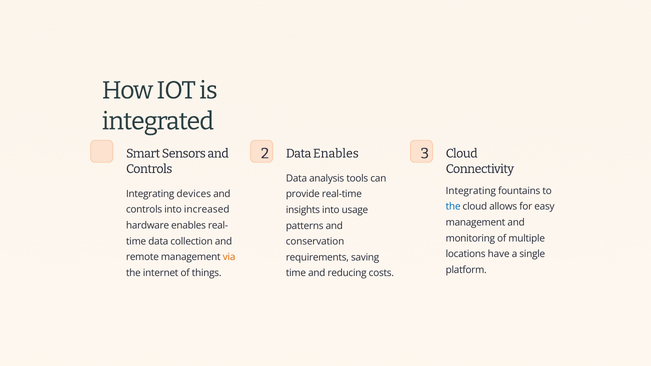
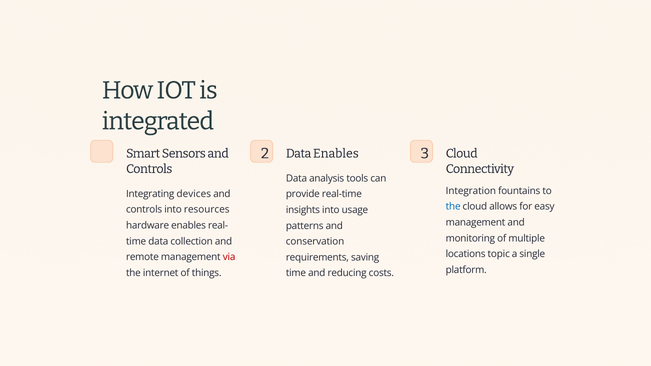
Integrating: Integrating -> Integration (471, 191)
increased: increased -> resources (207, 210)
have: have -> topic (499, 254)
via colour: orange -> red (229, 257)
